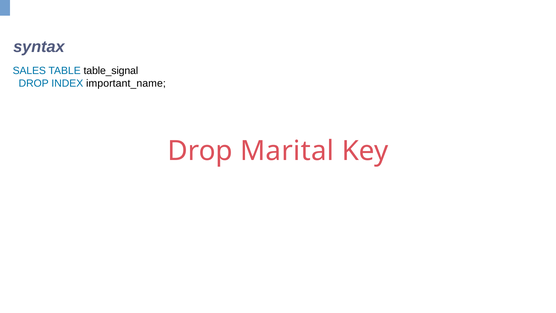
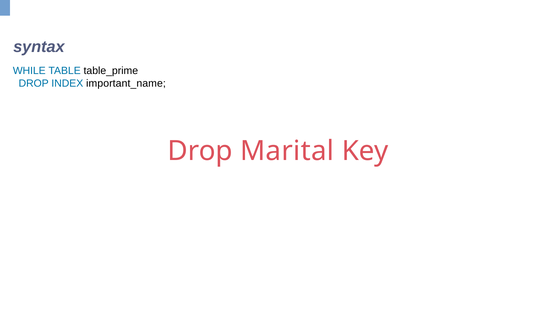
SALES: SALES -> WHILE (29, 71)
table_signal: table_signal -> table_prime (111, 71)
